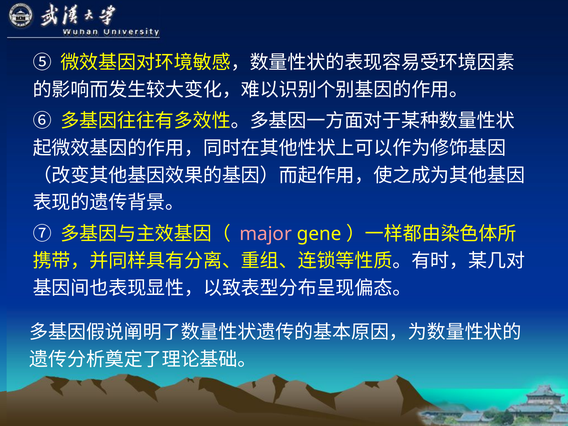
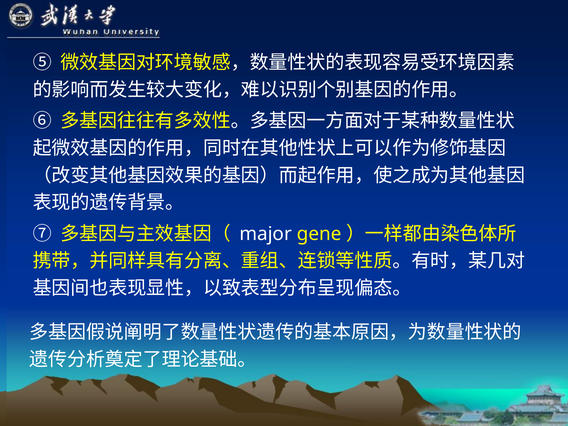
major colour: pink -> white (266, 234)
